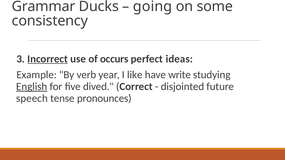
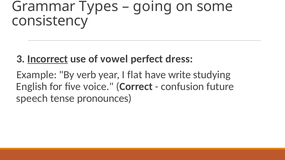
Ducks: Ducks -> Types (99, 6)
occurs: occurs -> vowel (114, 59)
ideas: ideas -> dress (179, 59)
like: like -> flat (135, 75)
English underline: present -> none (32, 87)
dived: dived -> voice (98, 87)
disjointed: disjointed -> confusion (182, 87)
